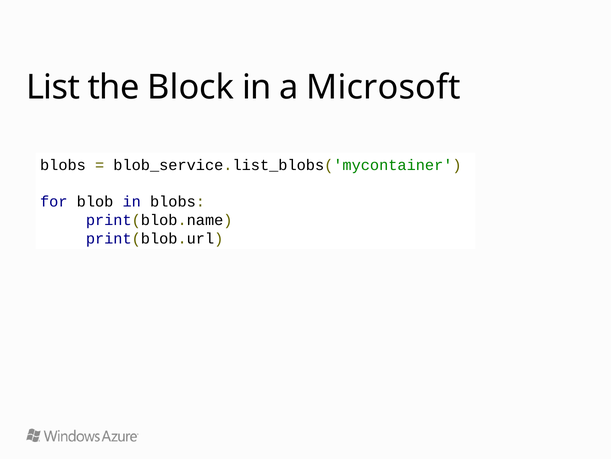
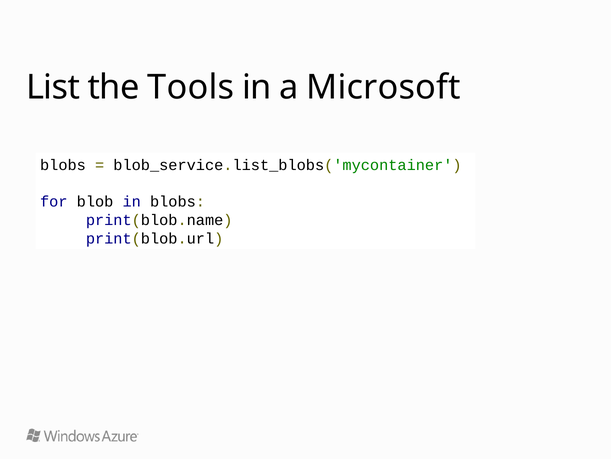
Block: Block -> Tools (191, 87)
